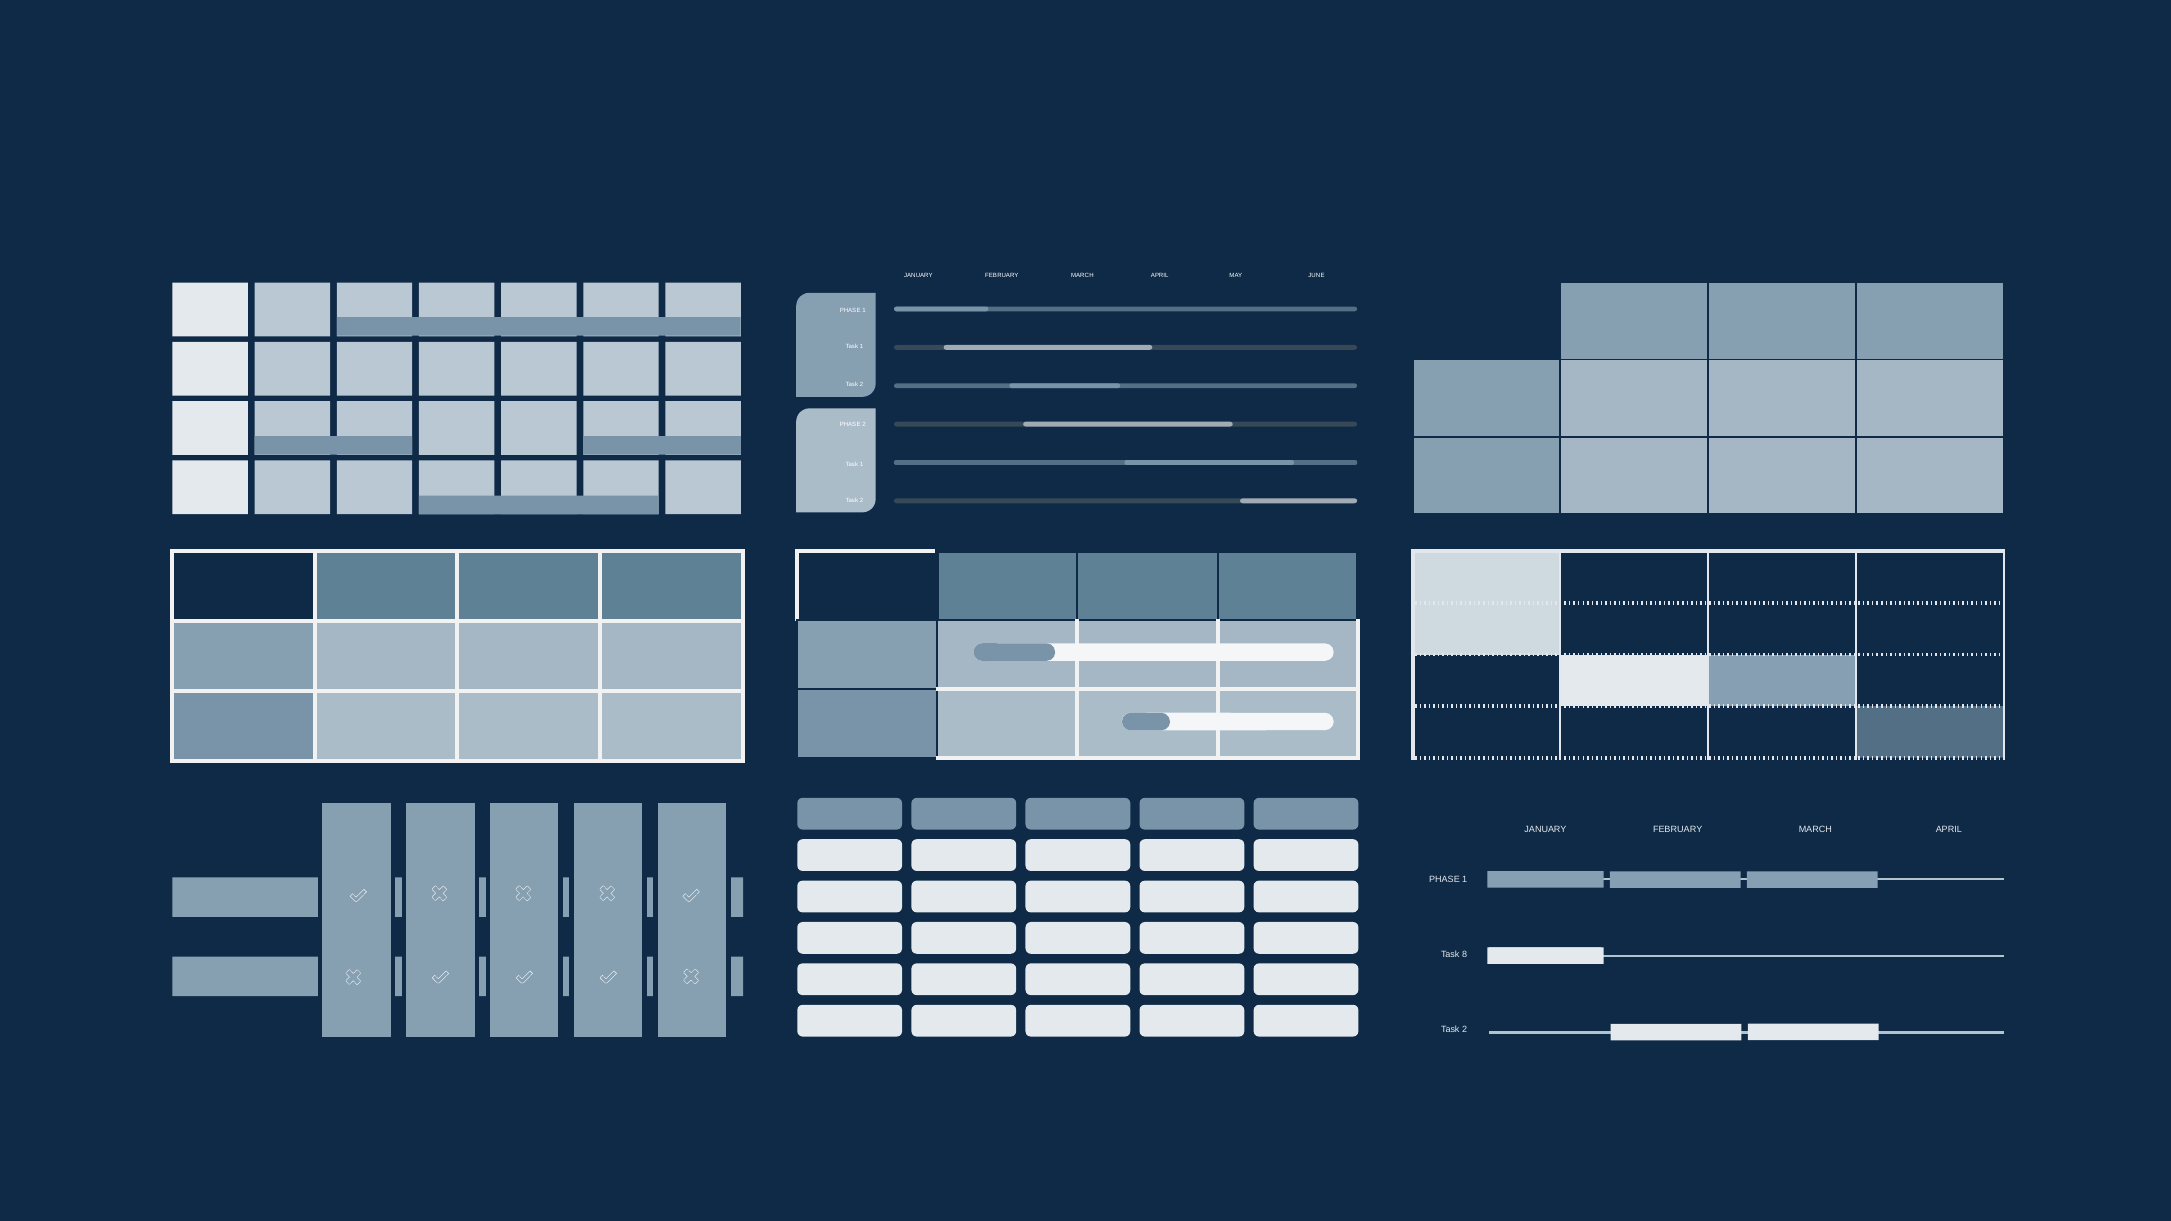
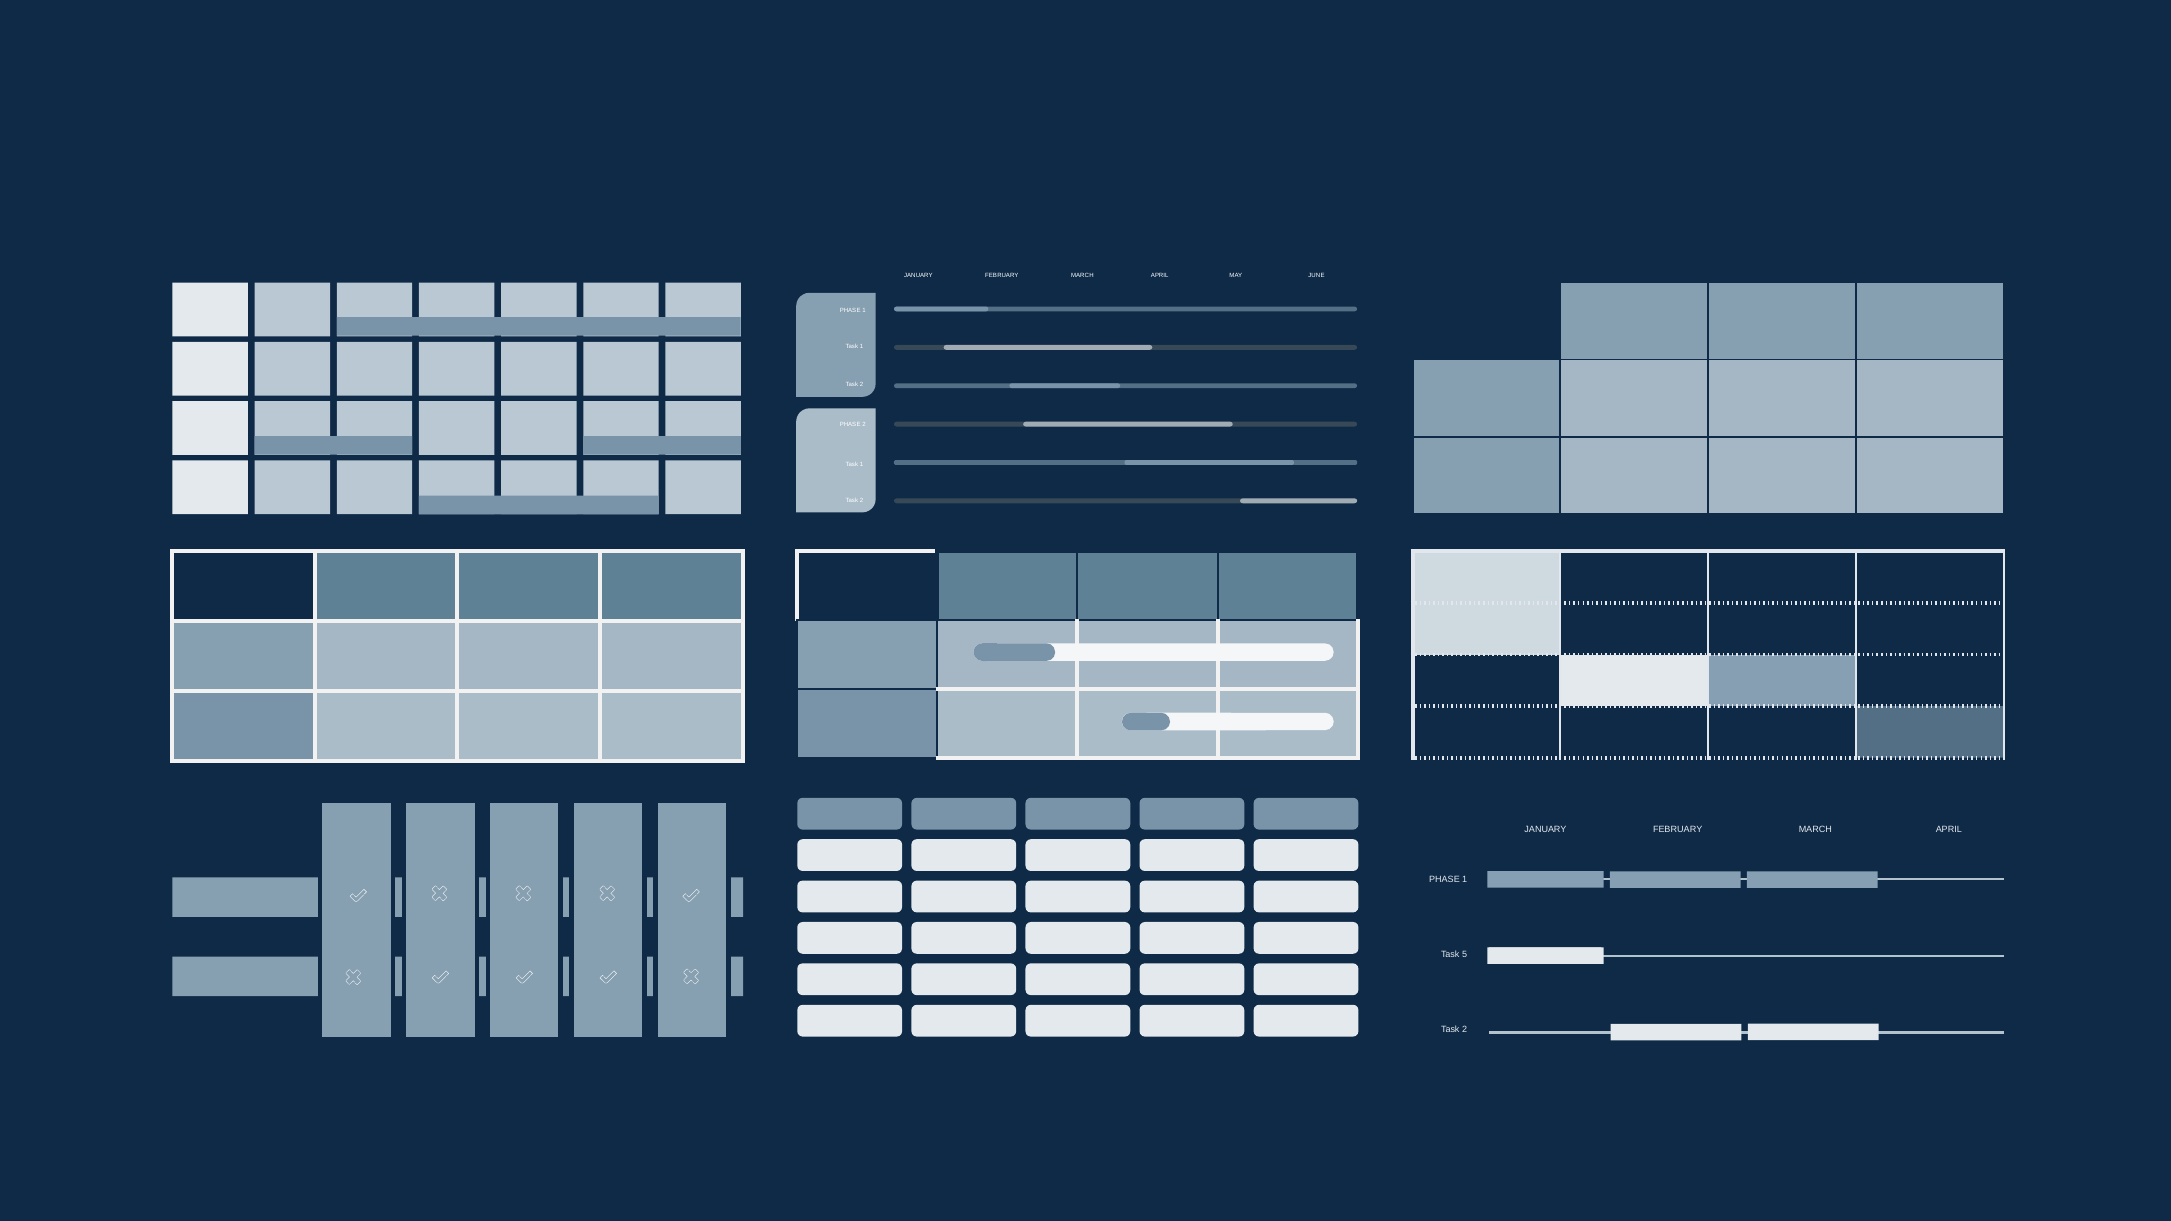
8: 8 -> 5 (1465, 955)
